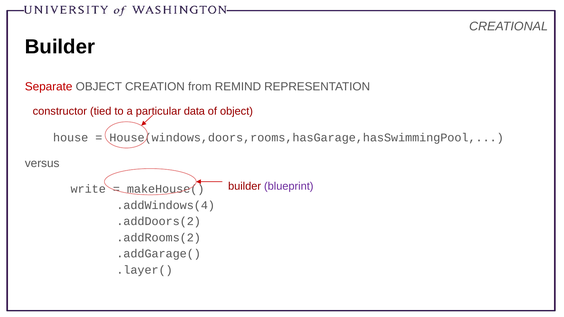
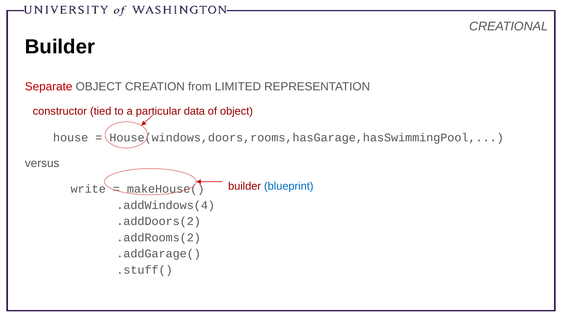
REMIND: REMIND -> LIMITED (238, 87)
blueprint colour: purple -> blue (289, 186)
.layer(: .layer( -> .stuff( (145, 270)
